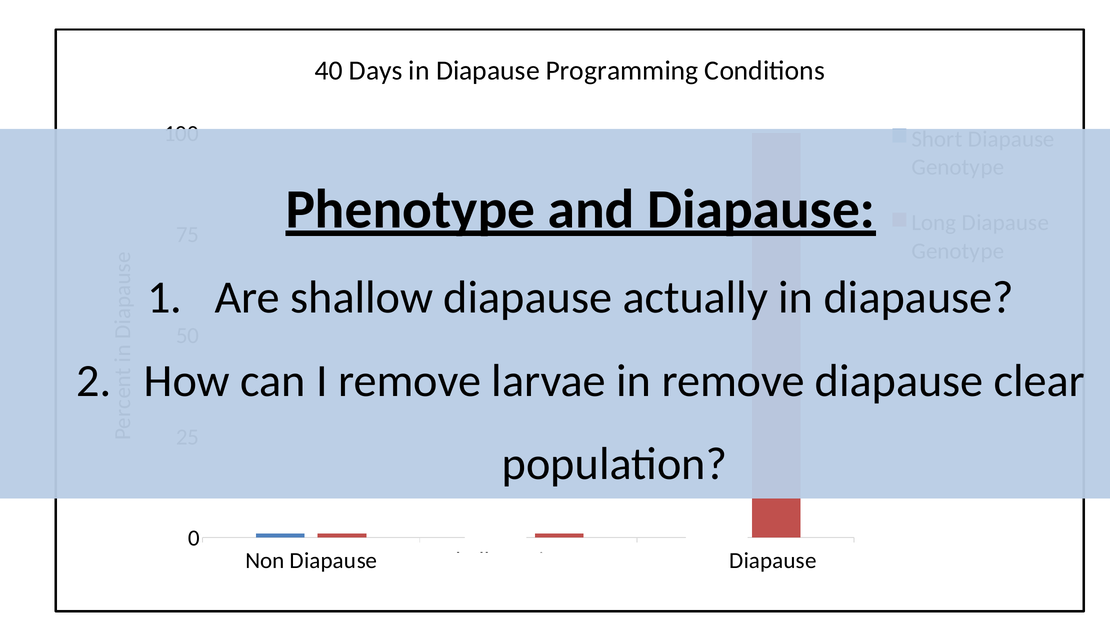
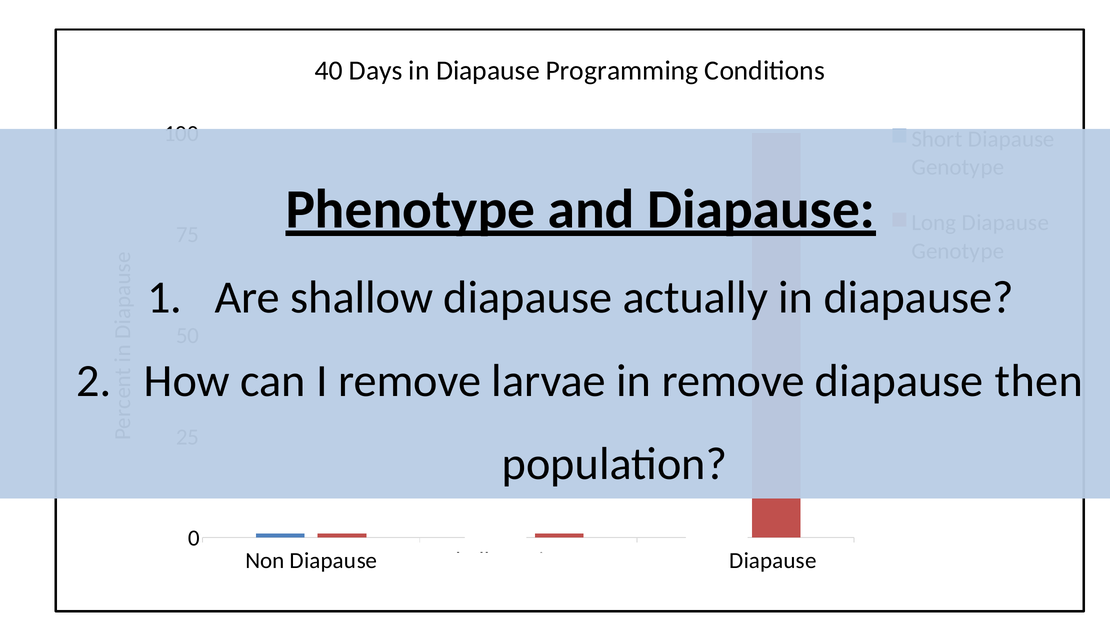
clear: clear -> then (1039, 381)
